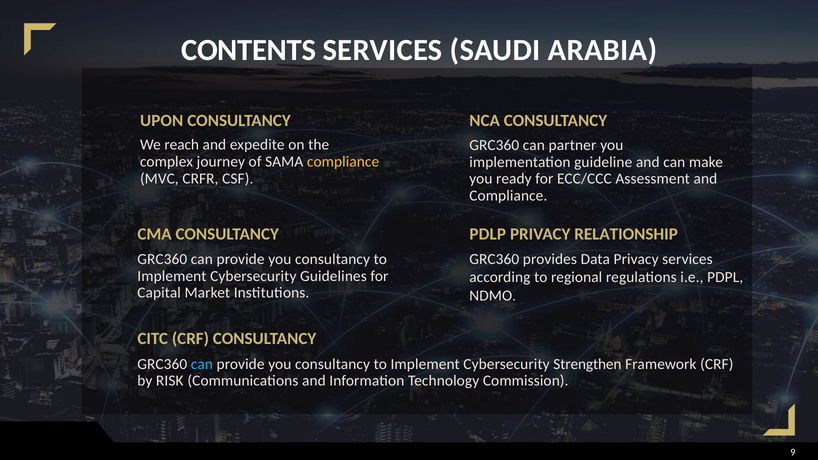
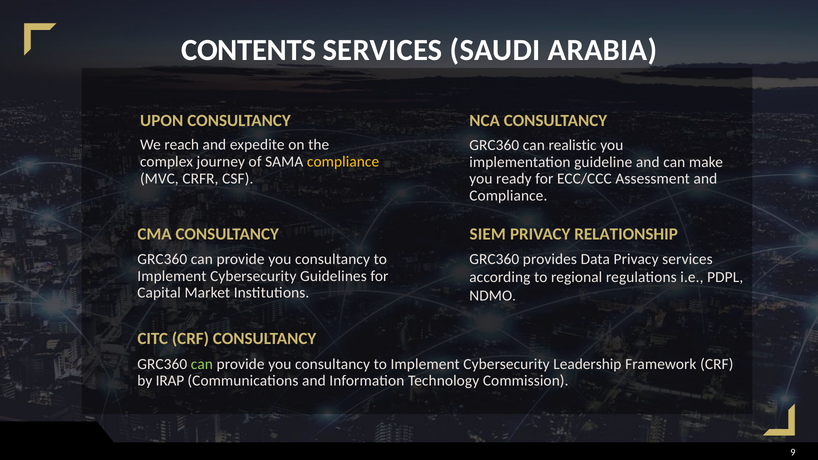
partner: partner -> realistic (573, 145)
PDLP: PDLP -> SIEM (488, 234)
can colour: light blue -> light green (202, 364)
Strengthen: Strengthen -> Leadership (587, 364)
RISK: RISK -> IRAP (170, 381)
